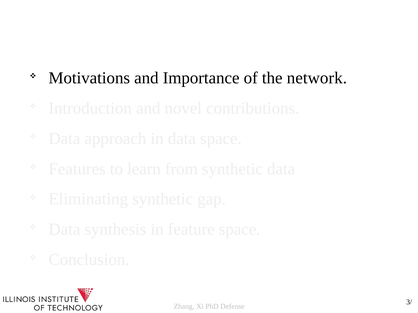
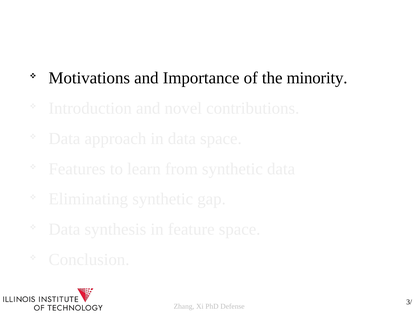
network: network -> minority (317, 78)
